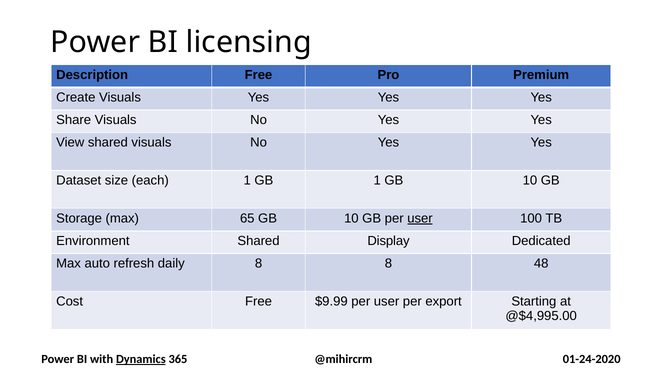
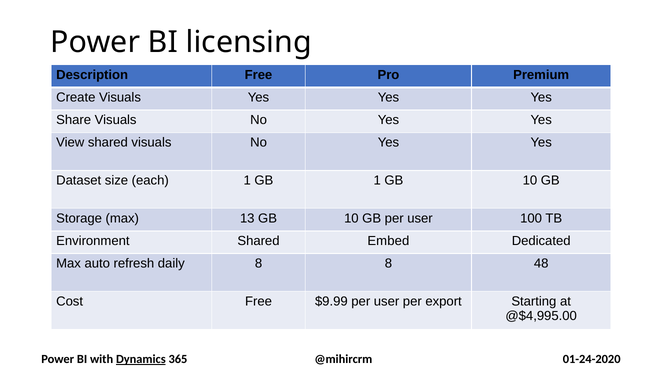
65: 65 -> 13 (247, 219)
user underline: present -> none (420, 219)
Display: Display -> Embed (388, 241)
